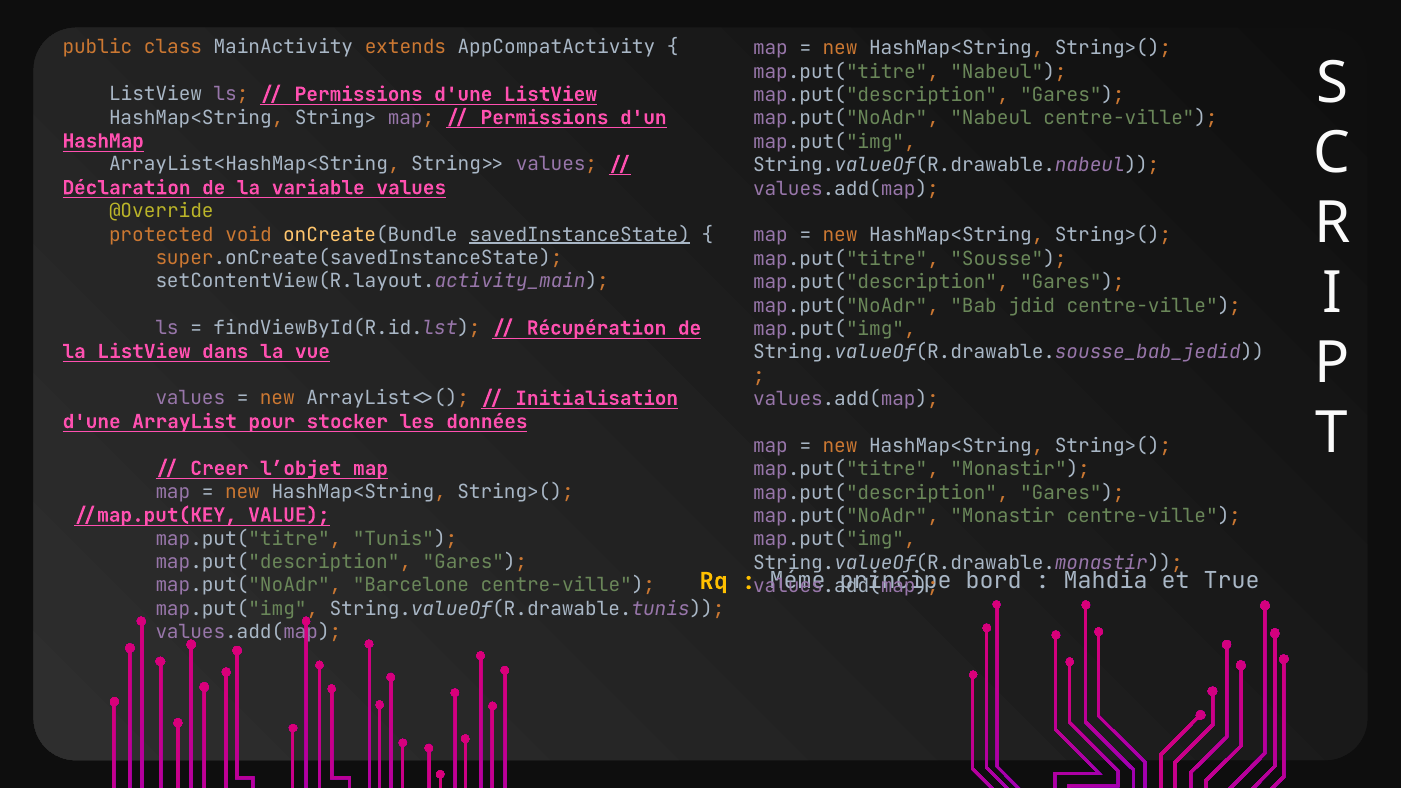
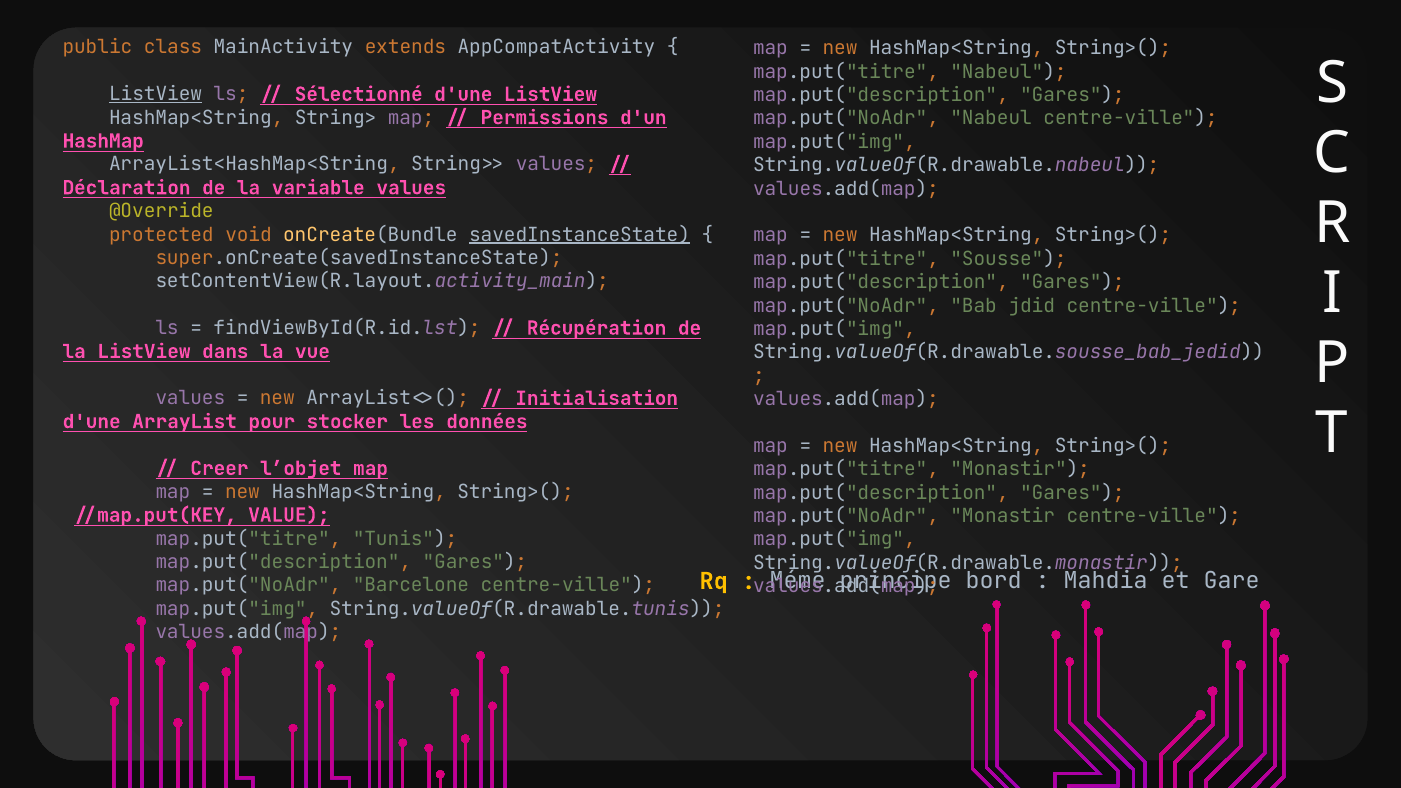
ListView underline: none -> present (156, 94)
Permissions: Permissions -> Sélectionné (359, 94)
True: True -> Gare (1232, 581)
